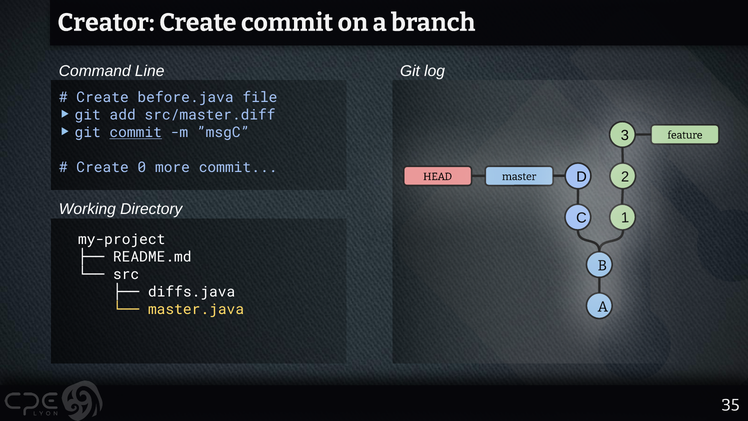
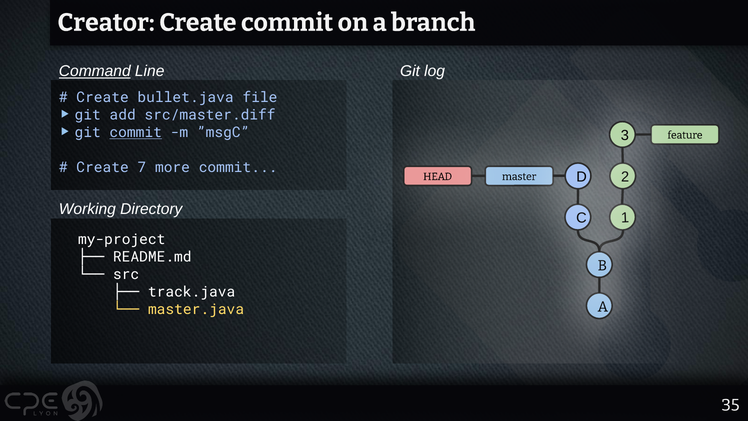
Command underline: none -> present (95, 71)
before.java: before.java -> bullet.java (186, 98)
0: 0 -> 7 (142, 167)
diffs.java: diffs.java -> track.java (192, 292)
